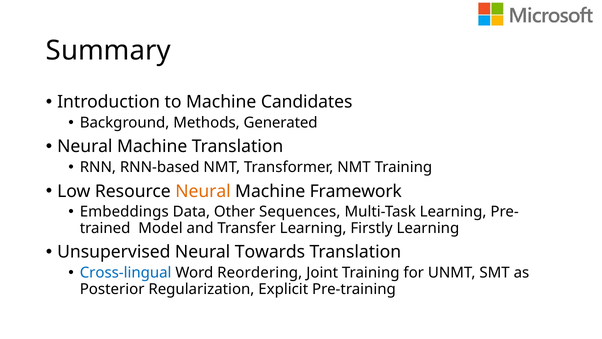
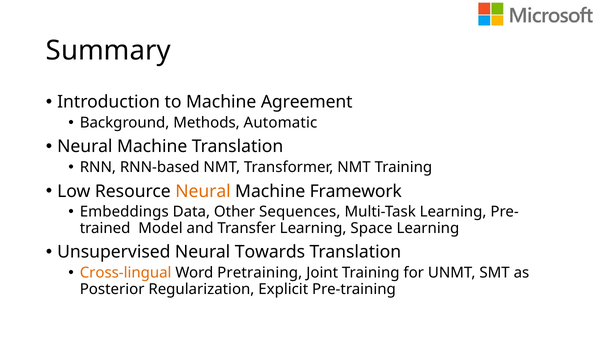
Candidates: Candidates -> Agreement (307, 102)
Generated: Generated -> Automatic (280, 123)
Firstly: Firstly -> Space (371, 228)
Cross-lingual colour: blue -> orange (126, 273)
Reordering: Reordering -> Pretraining (260, 273)
